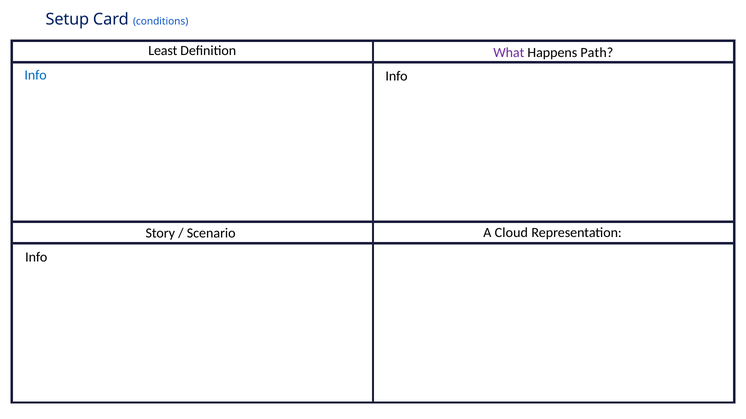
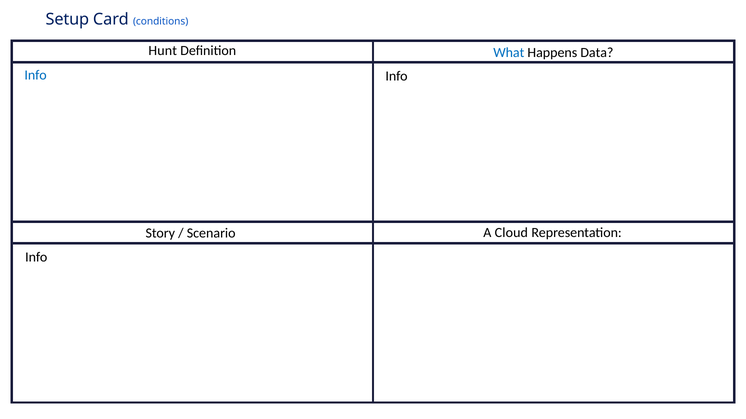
Least: Least -> Hunt (163, 50)
What colour: purple -> blue (509, 52)
Path: Path -> Data (597, 52)
